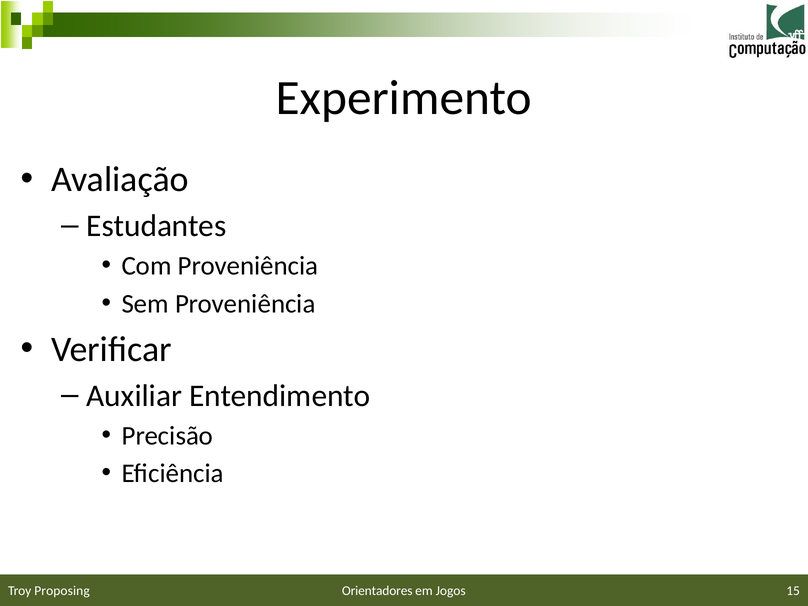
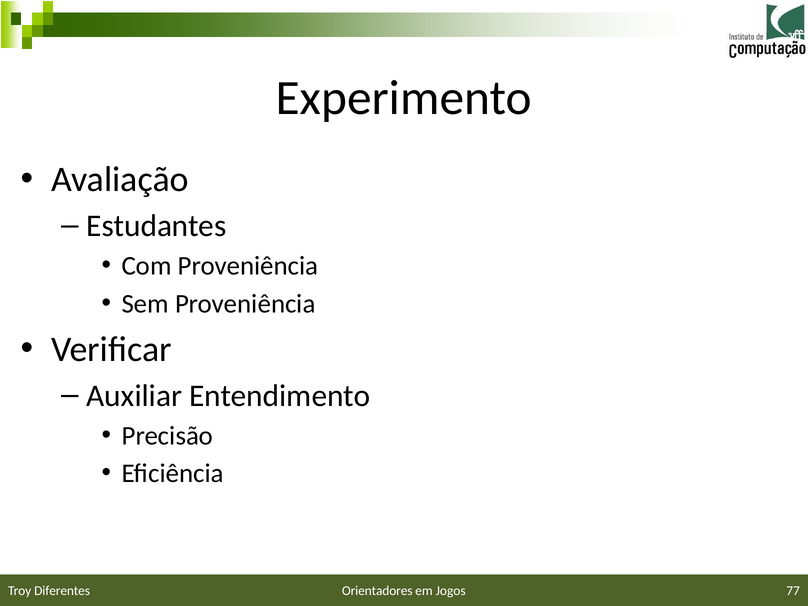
15: 15 -> 77 (793, 591)
Proposing: Proposing -> Diferentes (62, 591)
